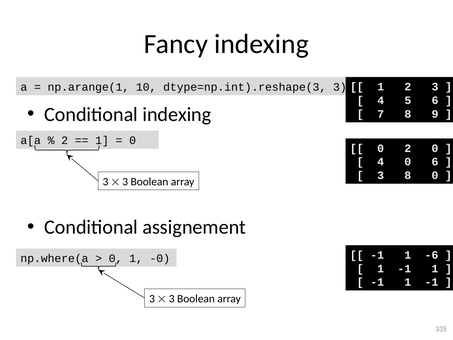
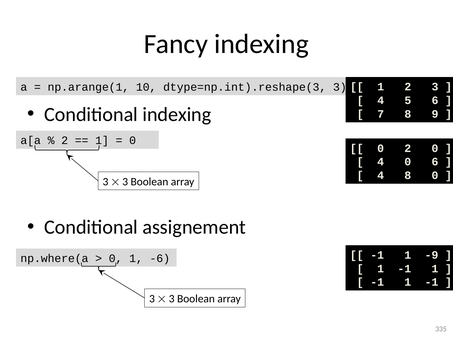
3: 3 -> 4 (381, 175)
-6: -6 -> -9 (432, 255)
-0: -0 -> -6 (160, 258)
